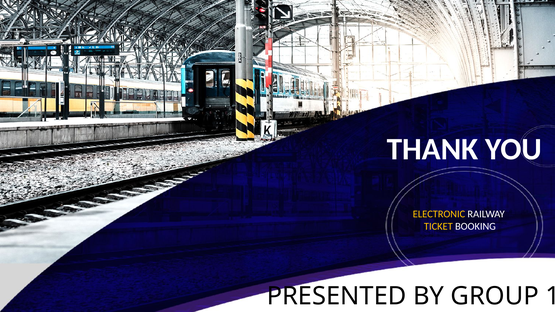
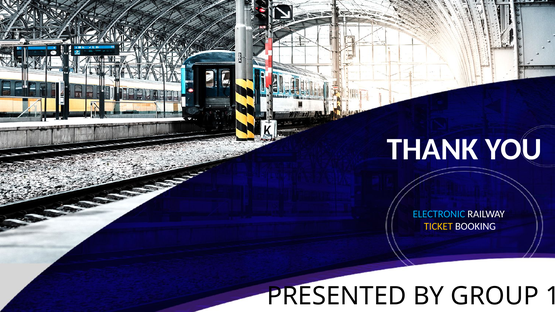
ELECTRONIC colour: yellow -> light blue (439, 214)
